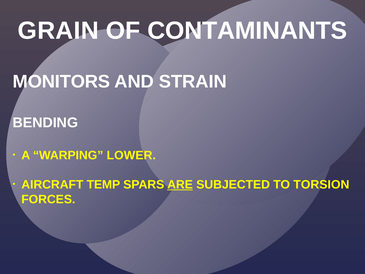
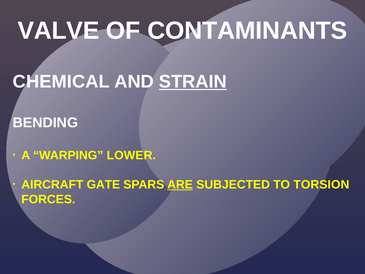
GRAIN: GRAIN -> VALVE (58, 31)
MONITORS: MONITORS -> CHEMICAL (61, 82)
STRAIN underline: none -> present (193, 82)
TEMP: TEMP -> GATE (103, 185)
